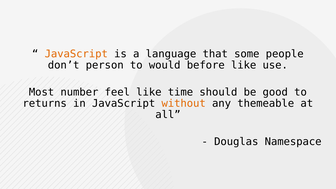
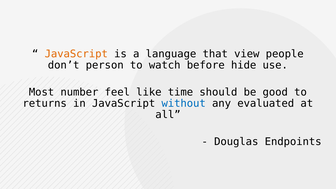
some: some -> view (247, 54)
would: would -> watch (165, 65)
before like: like -> hide (244, 65)
without colour: orange -> blue (184, 103)
themeable: themeable -> evaluated (266, 103)
Namespace: Namespace -> Endpoints (293, 142)
